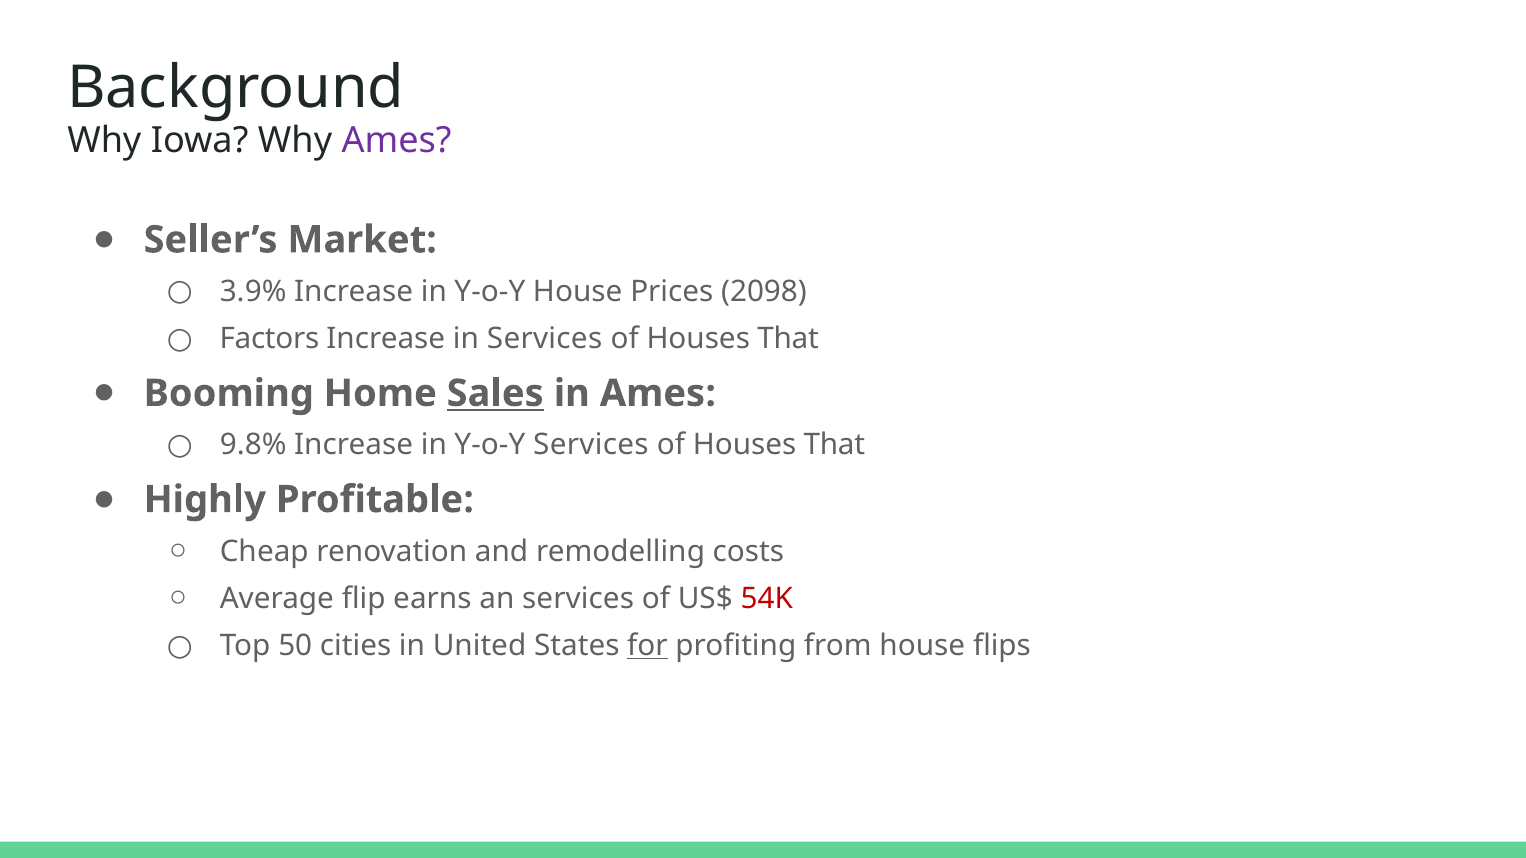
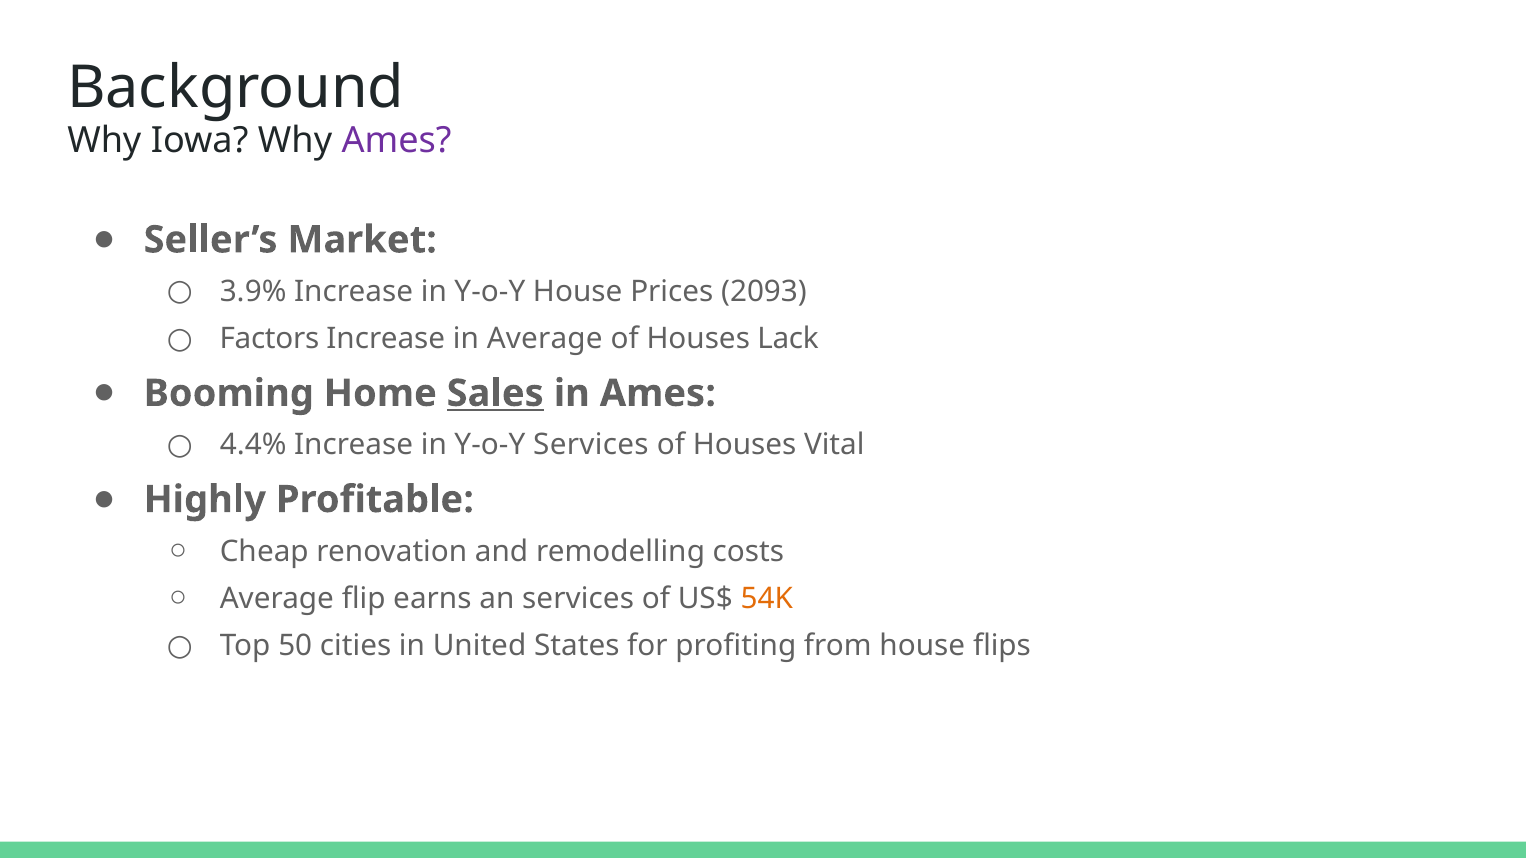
2098: 2098 -> 2093 (764, 292)
in Services: Services -> Average (545, 339)
That: That -> Lack (788, 339)
9.8%: 9.8% -> 4.4% (253, 445)
That: That -> Vital (834, 445)
54K colour: red -> orange (767, 599)
for underline: present -> none (647, 646)
